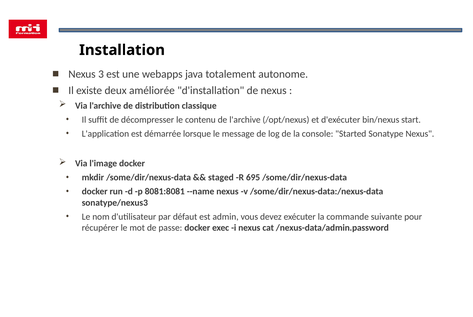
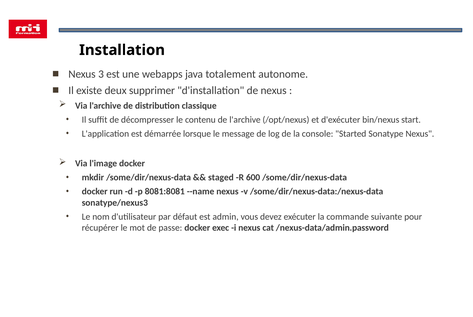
améliorée: améliorée -> supprimer (152, 90)
695: 695 -> 600 (253, 178)
